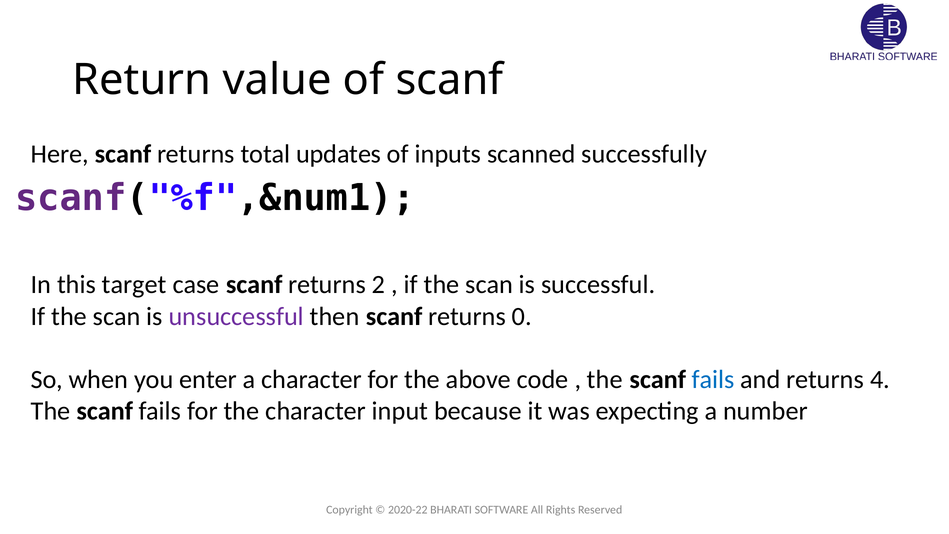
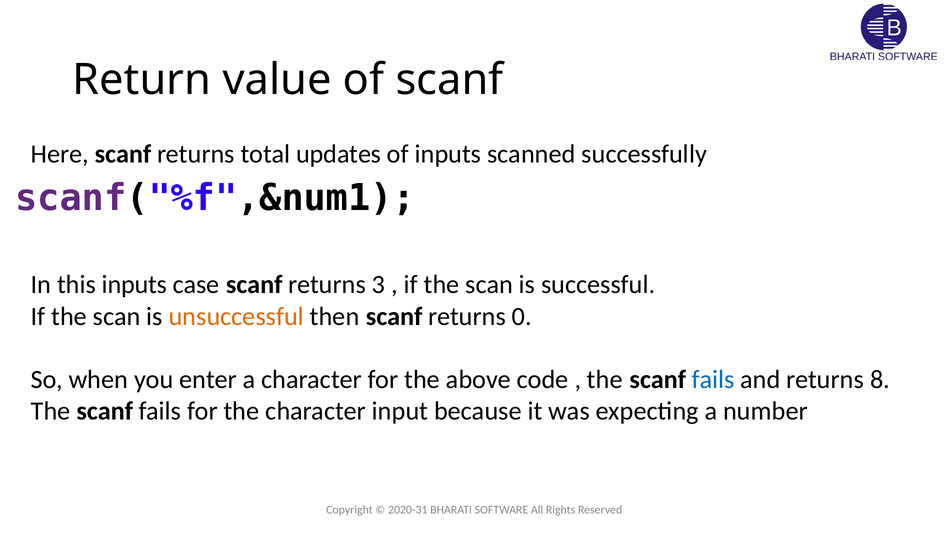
this target: target -> inputs (134, 285)
2: 2 -> 3 (379, 285)
unsuccessful colour: purple -> orange (236, 316)
4: 4 -> 8 (880, 380)
2020-22: 2020-22 -> 2020-31 (408, 510)
